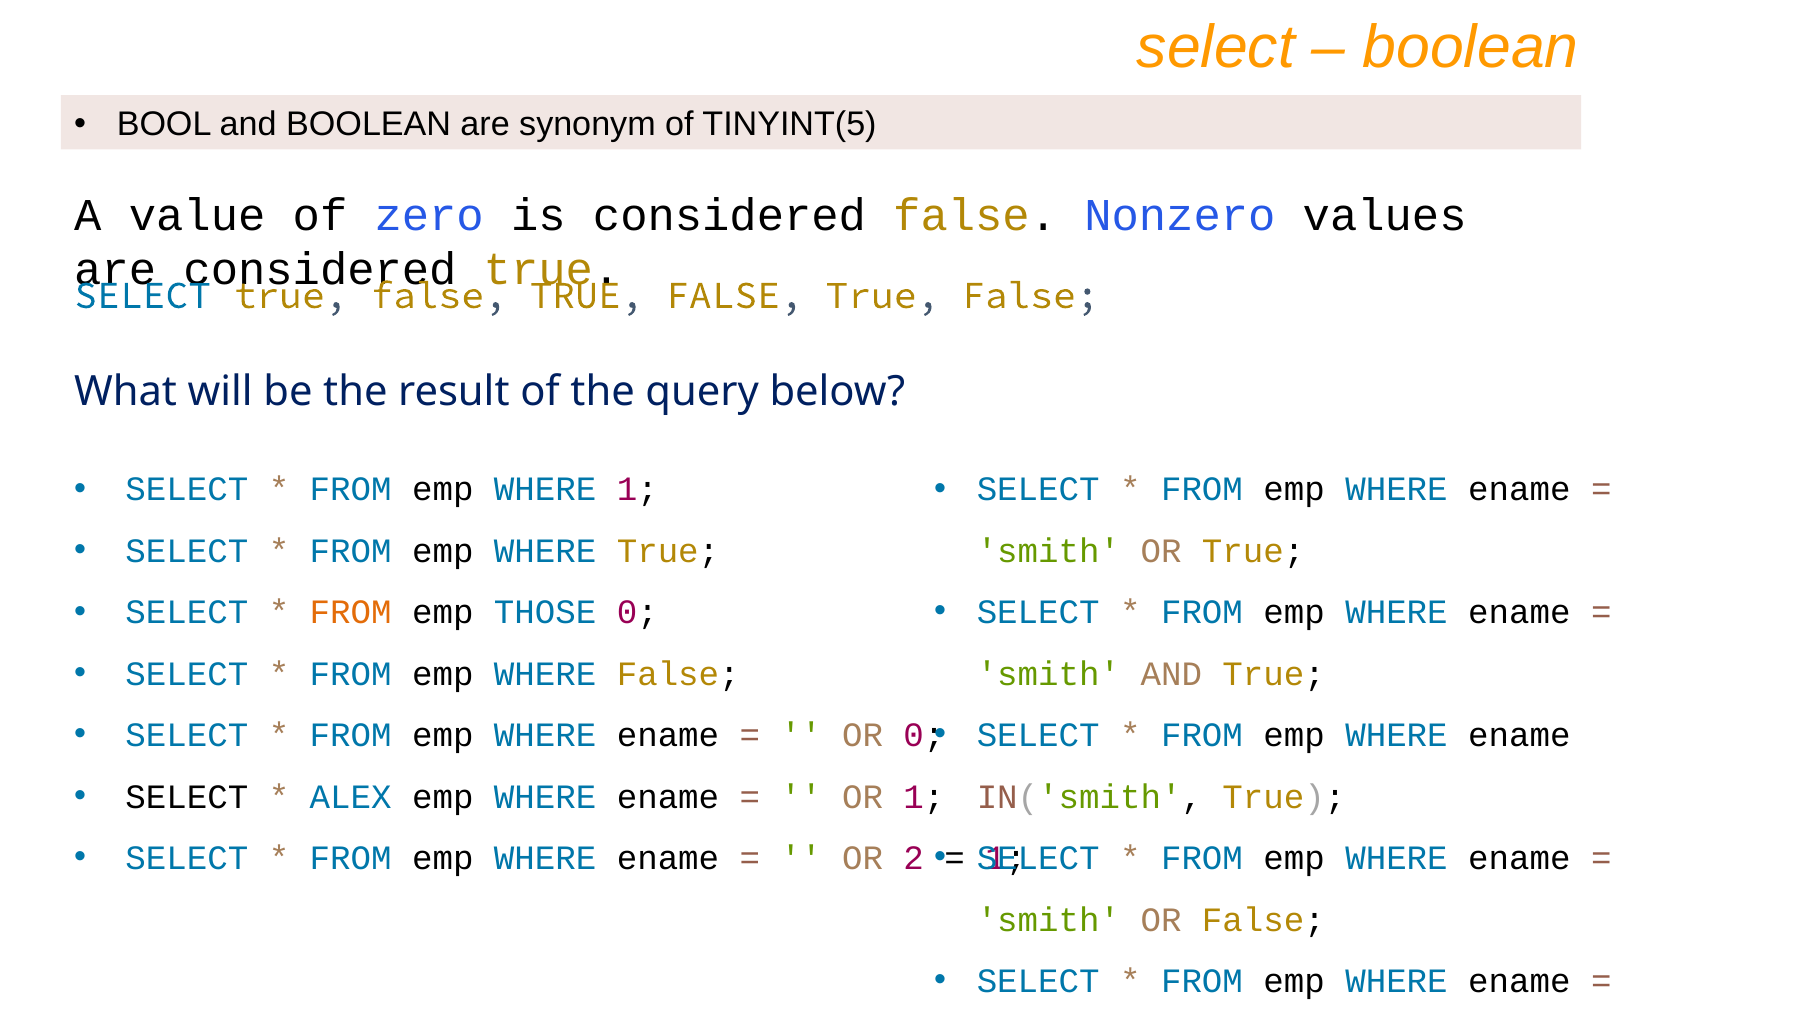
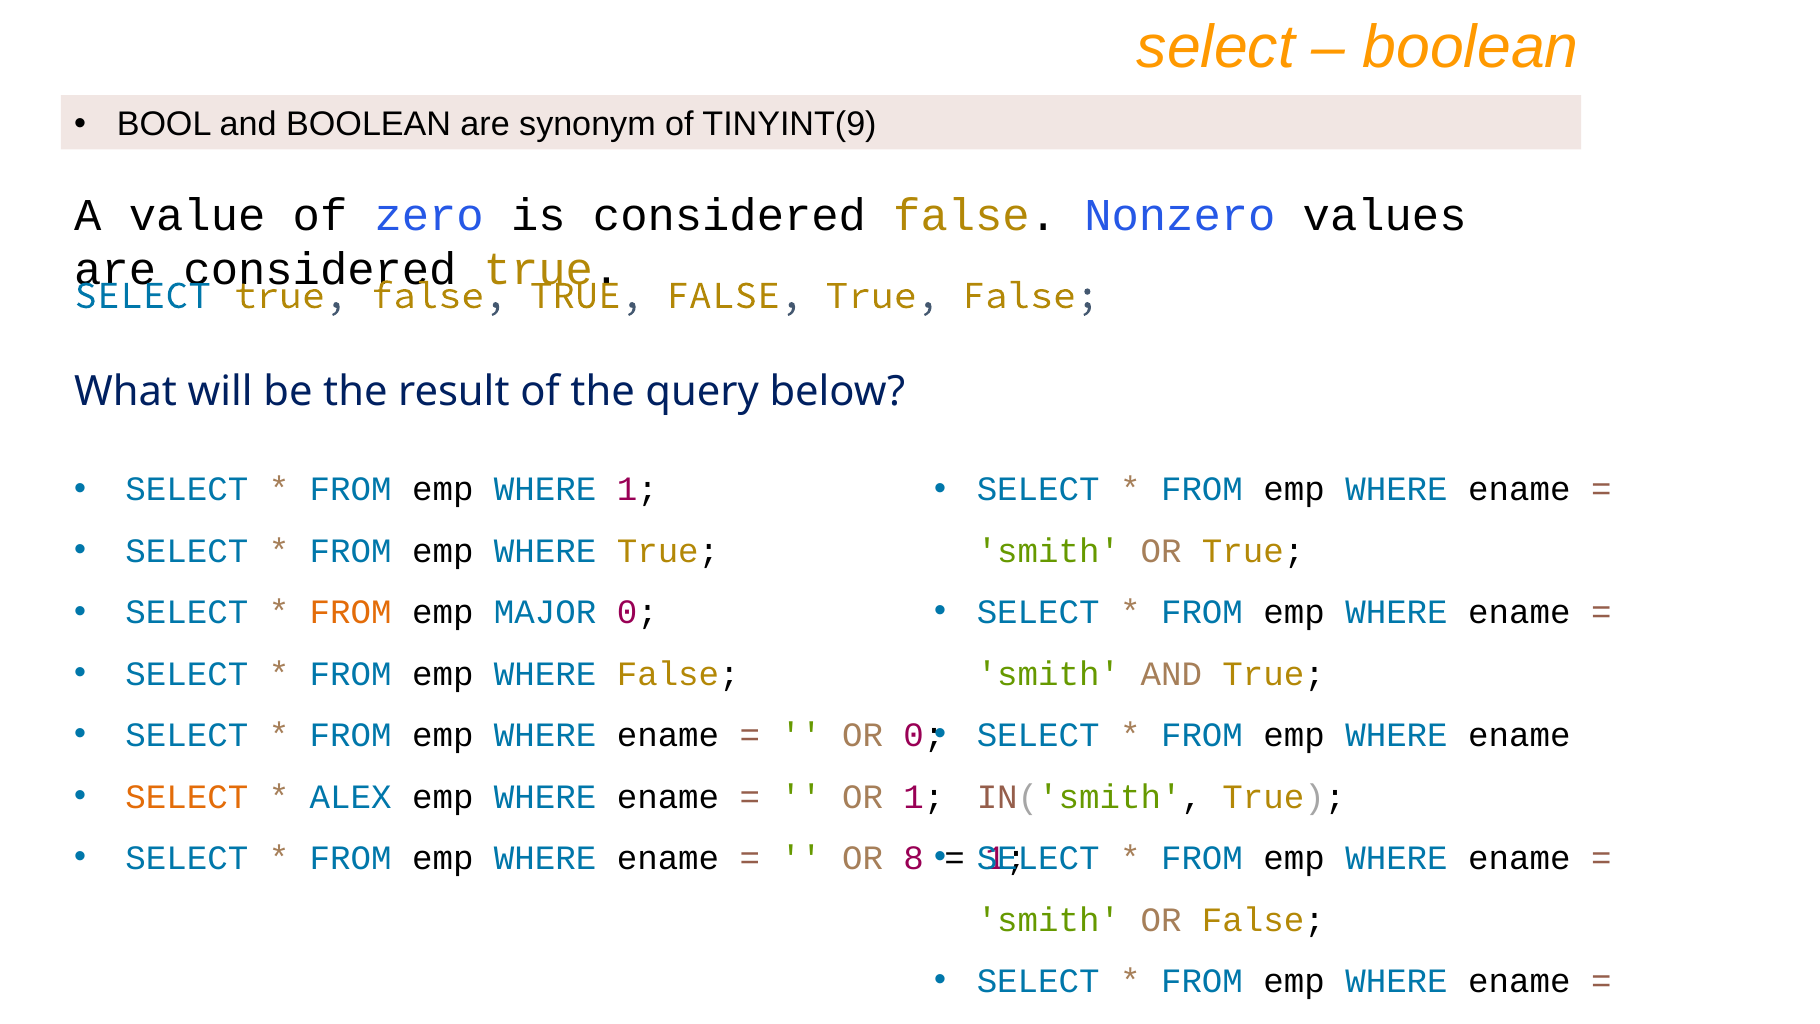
TINYINT(5: TINYINT(5 -> TINYINT(9 (790, 125)
THOSE: THOSE -> MAJOR (545, 612)
SELECT colour: black -> orange (187, 797)
2: 2 -> 8 (914, 858)
